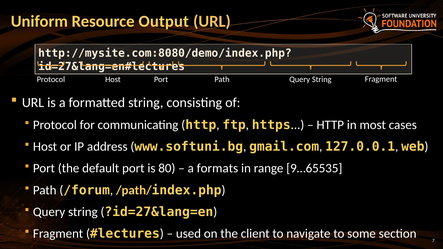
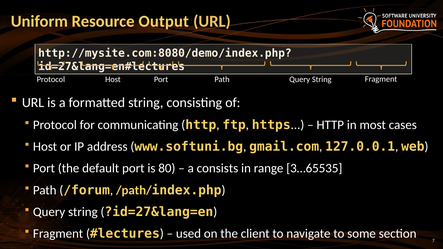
formats: formats -> consists (217, 169)
9…65535: 9…65535 -> 3…65535 (314, 169)
